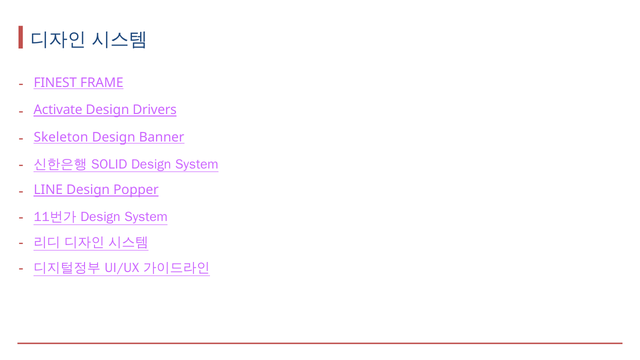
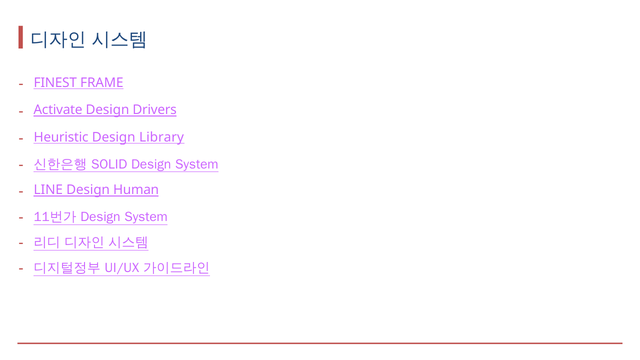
Skeleton: Skeleton -> Heuristic (61, 137)
Banner: Banner -> Library (162, 137)
Popper: Popper -> Human (136, 190)
